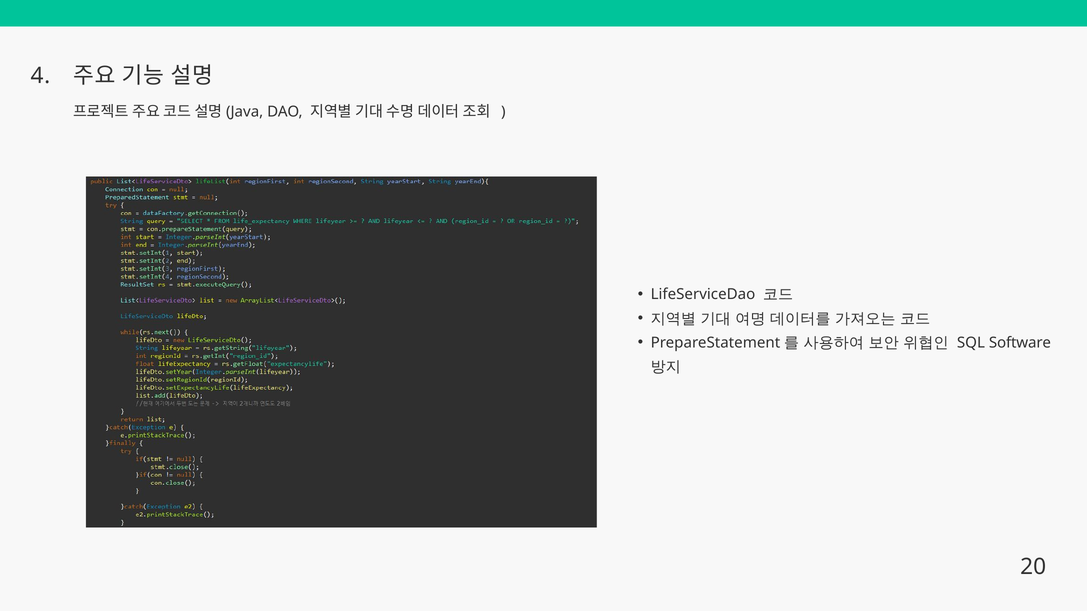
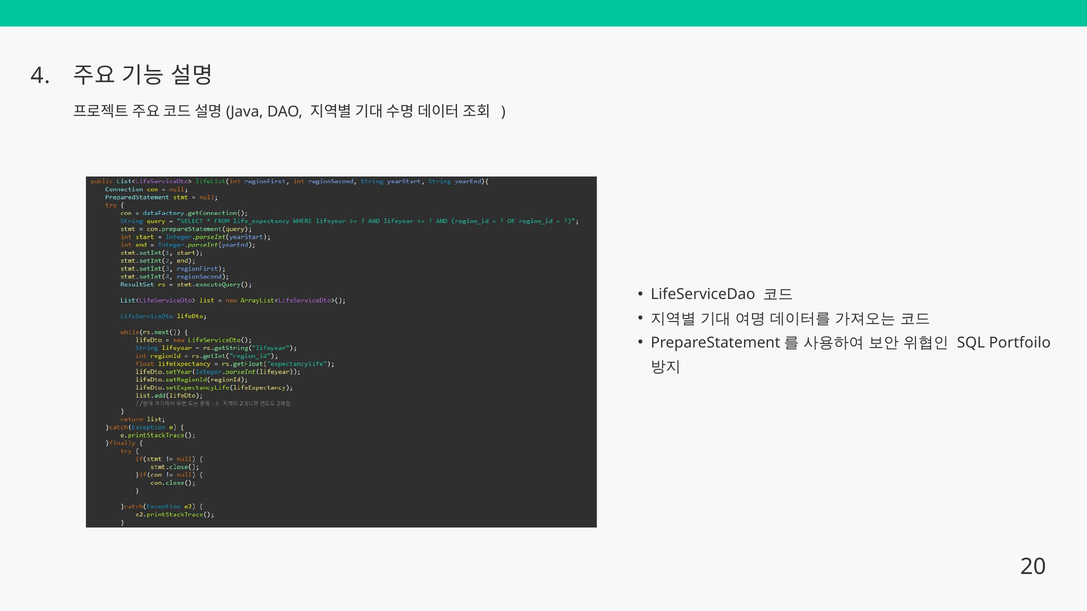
Software: Software -> Portfoilo (1020, 343)
